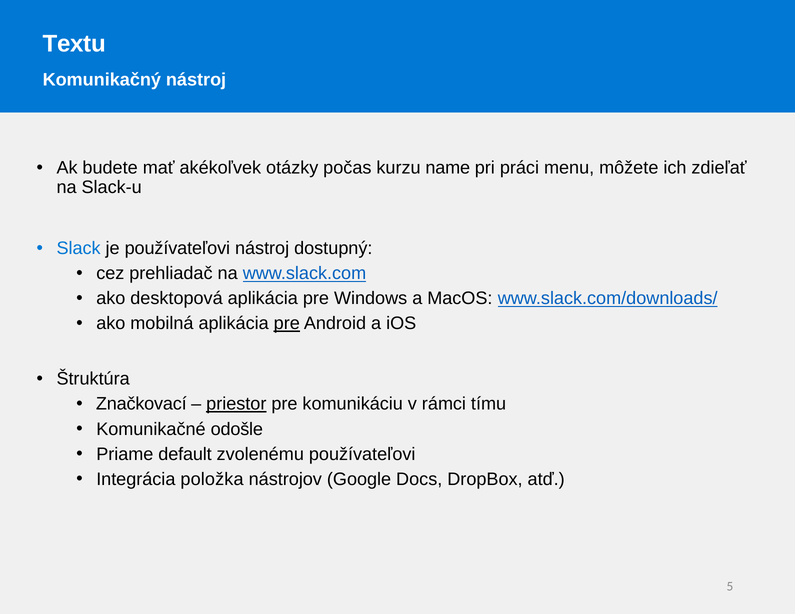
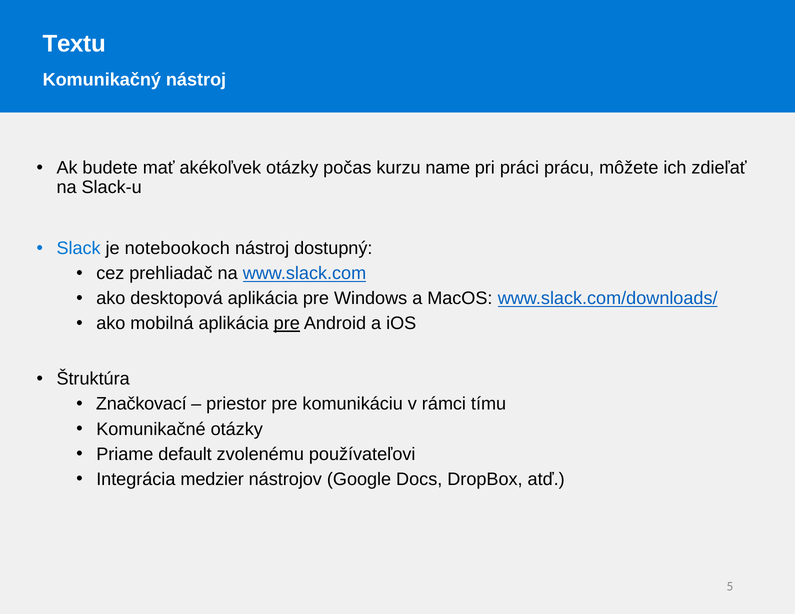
menu: menu -> prácu (569, 168)
je používateľovi: používateľovi -> notebookoch (177, 248)
priestor underline: present -> none (236, 404)
Komunikačné odošle: odošle -> otázky (237, 429)
položka: položka -> medzier (212, 479)
